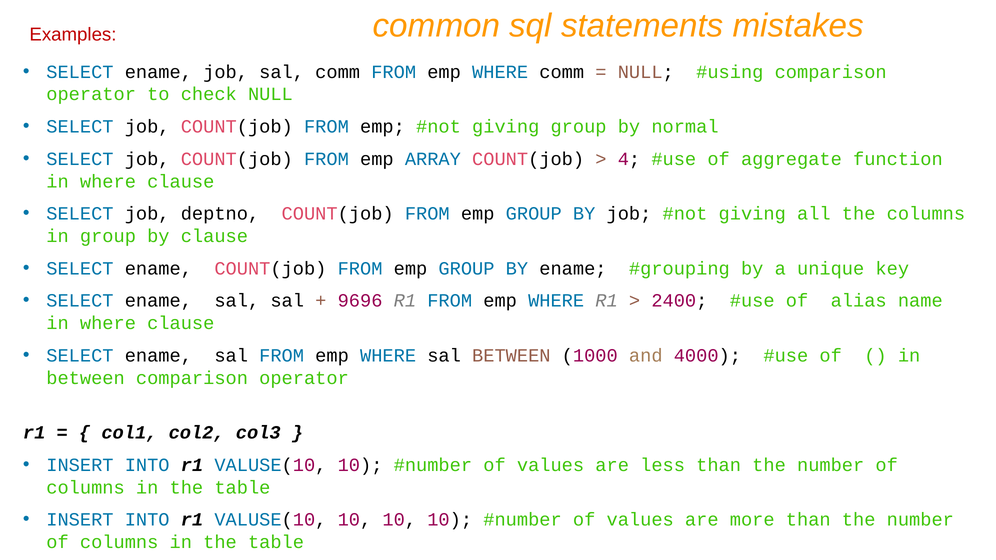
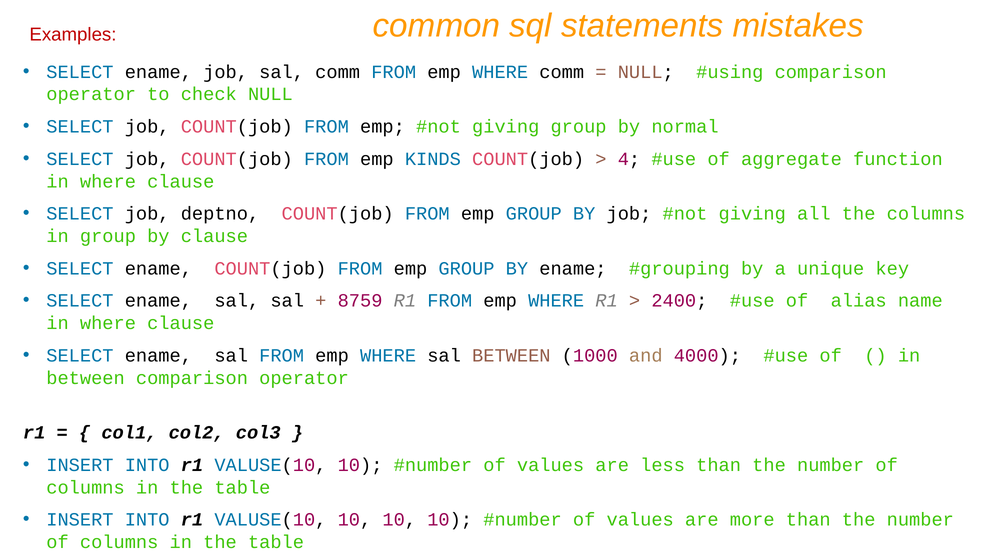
ARRAY: ARRAY -> KINDS (433, 159)
9696: 9696 -> 8759 (360, 301)
